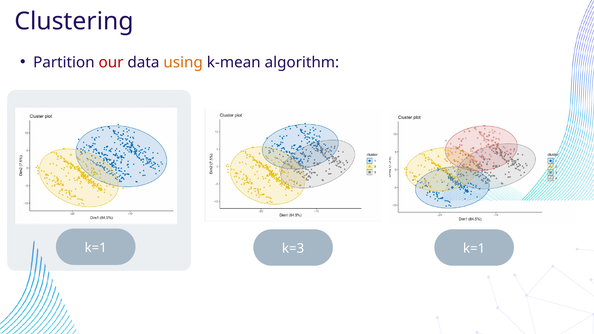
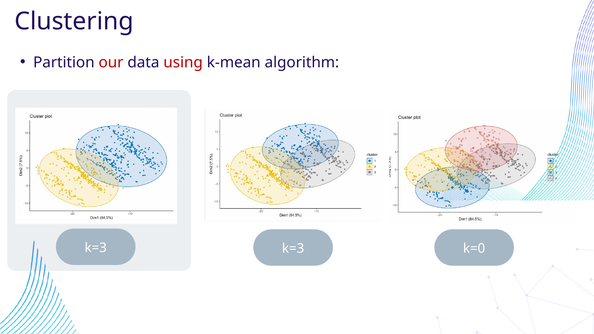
using colour: orange -> red (183, 62)
k=1: k=1 -> k=3 (96, 248)
k=3 k=1: k=1 -> k=0 (474, 249)
